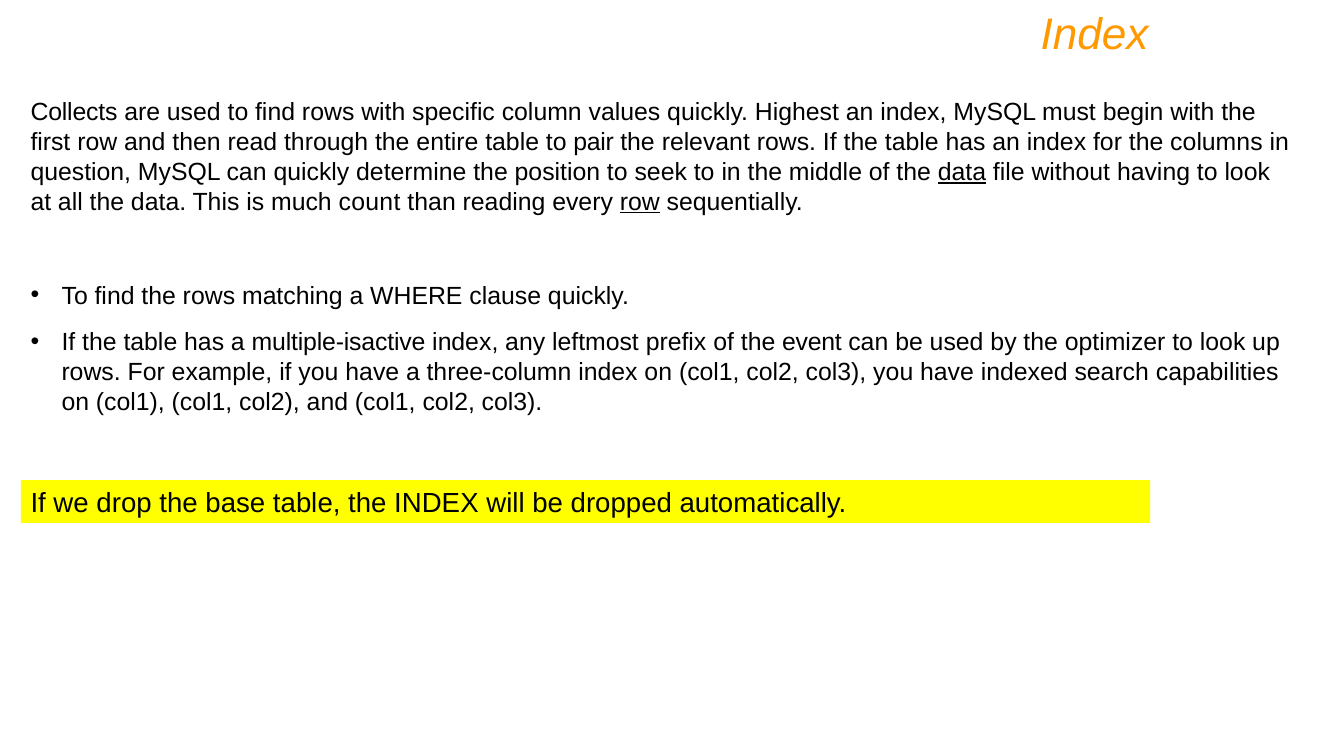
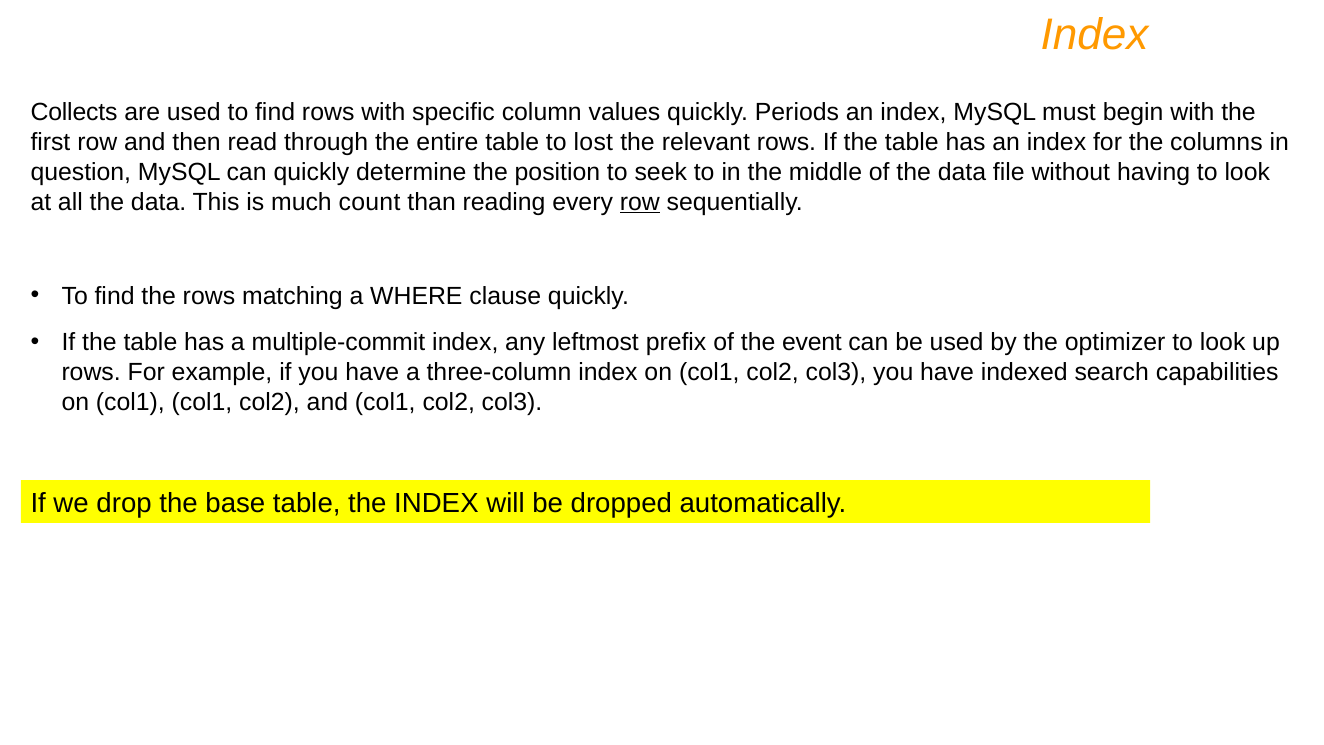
Highest: Highest -> Periods (797, 112)
pair: pair -> lost (593, 142)
data underline: present -> none (962, 172)
multiple-isactive: multiple-isactive -> multiple-commit (338, 342)
